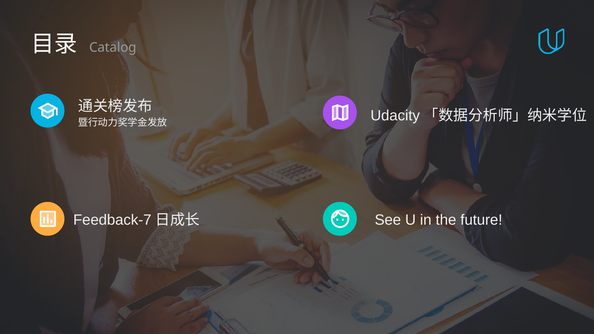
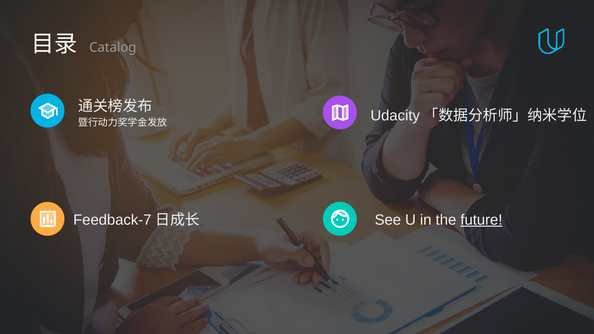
future underline: none -> present (481, 220)
